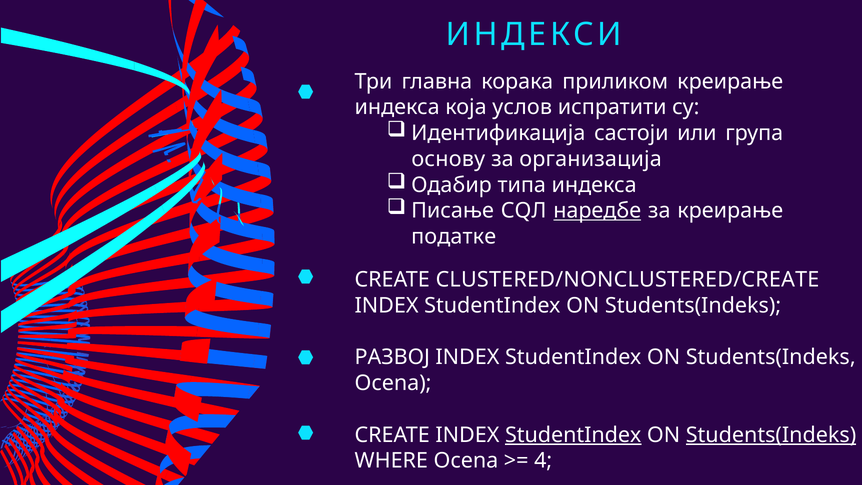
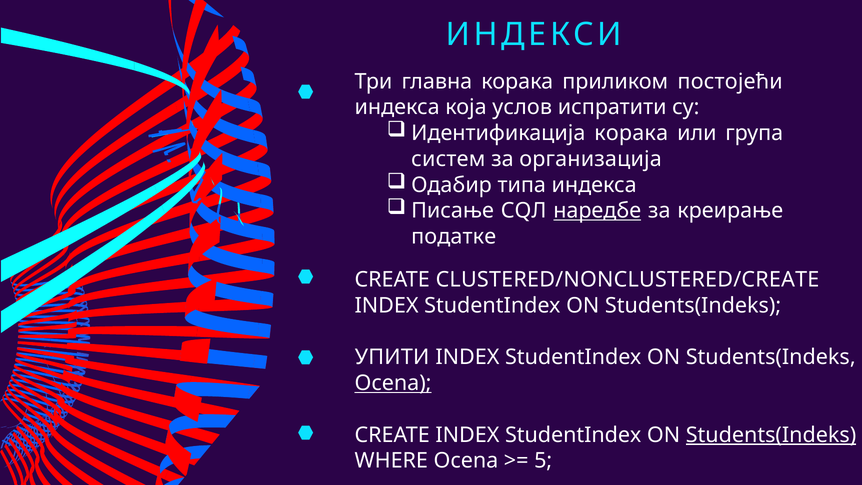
приликом креирање: креирање -> постојећи (730, 81)
Идентификација састоји: састоји -> корака (631, 133)
основу: основу -> систем (448, 159)
РАЗВОЈ: РАЗВОЈ -> УПИТИ (392, 357)
Ocena underline: none -> present (393, 383)
StudentIndex underline: present -> none (573, 435)
4: 4 -> 5 (543, 461)
